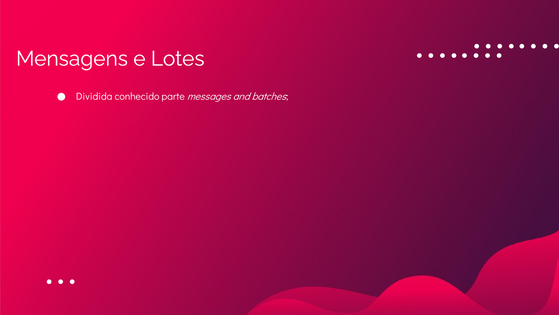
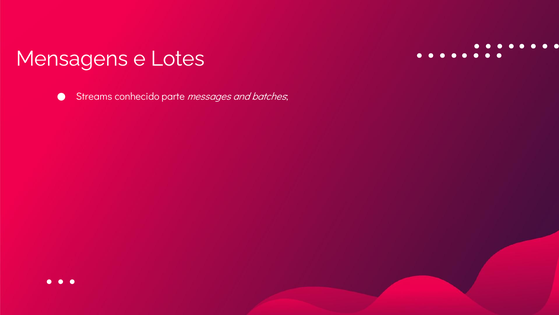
Dividida: Dividida -> Streams (94, 96)
